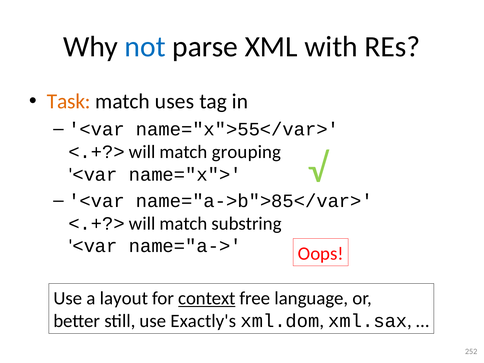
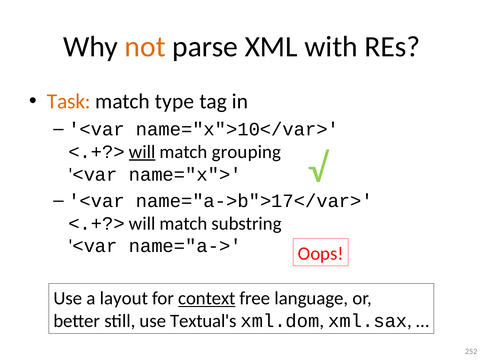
not colour: blue -> orange (145, 47)
uses: uses -> type (175, 102)
name="x">55</var>: name="x">55</var> -> name="x">10</var> (237, 129)
will underline: none -> present (142, 152)
name="a->b">85</var>: name="a->b">85</var> -> name="a->b">17</var> (254, 201)
Exactly's: Exactly's -> Textual's (203, 321)
